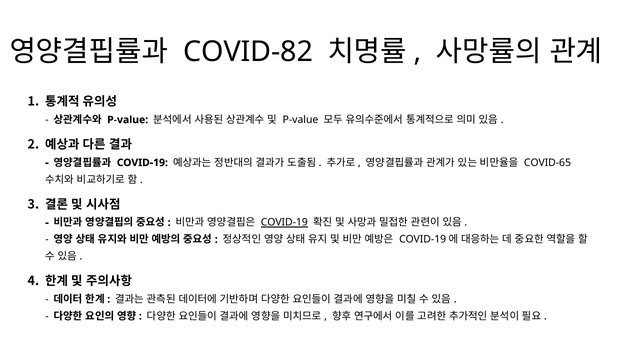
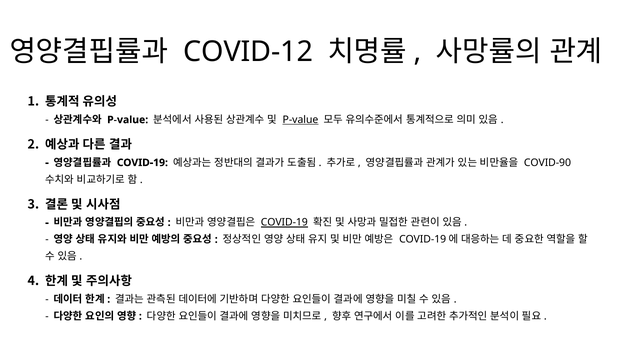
COVID-82: COVID-82 -> COVID-12 (248, 52)
P-value underline: none -> present (300, 120)
COVID-65: COVID-65 -> COVID-90 (547, 163)
